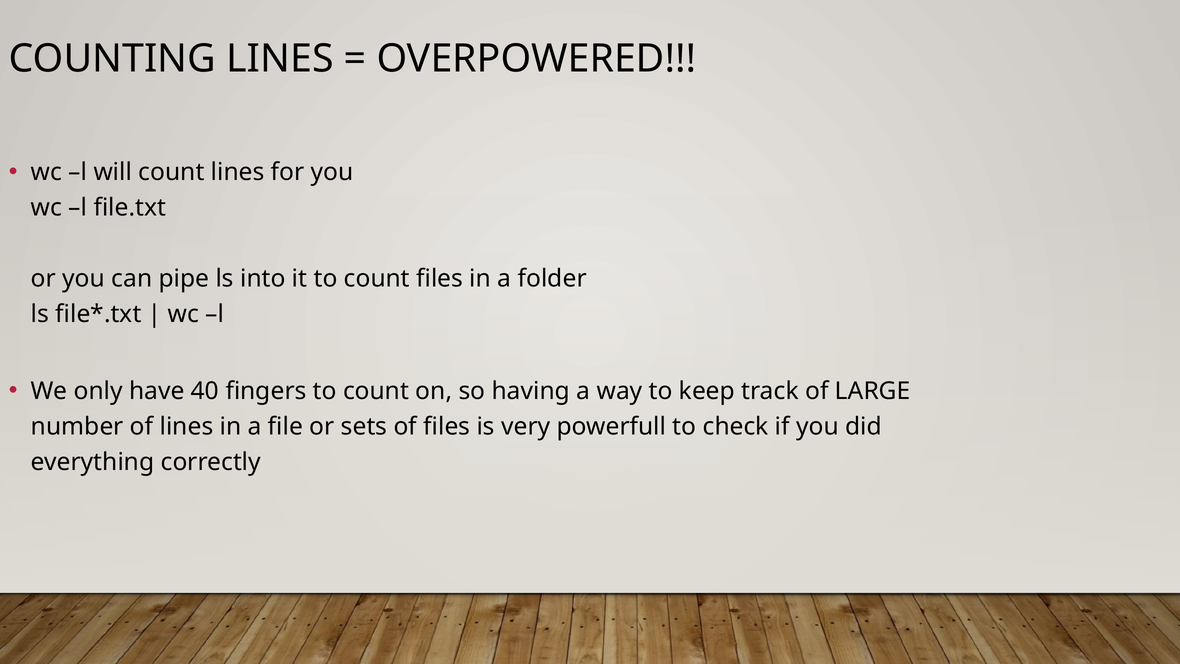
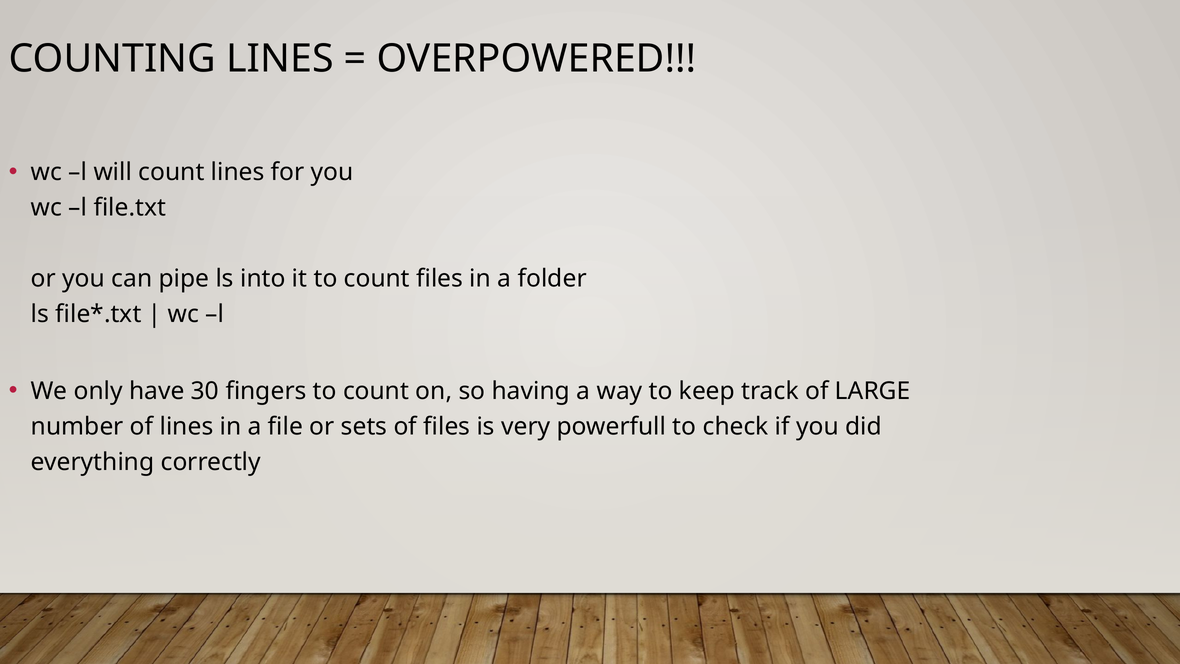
40: 40 -> 30 (205, 391)
